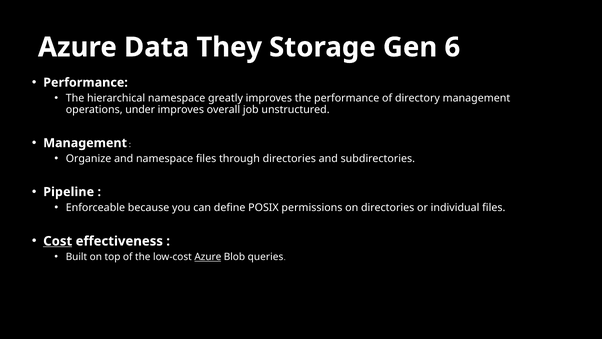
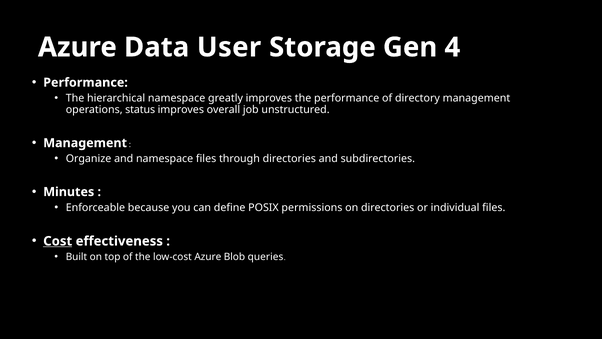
They: They -> User (229, 47)
6: 6 -> 4 (452, 47)
under: under -> status (140, 110)
Pipeline: Pipeline -> Minutes (69, 192)
Azure underline: present -> none (208, 257)
